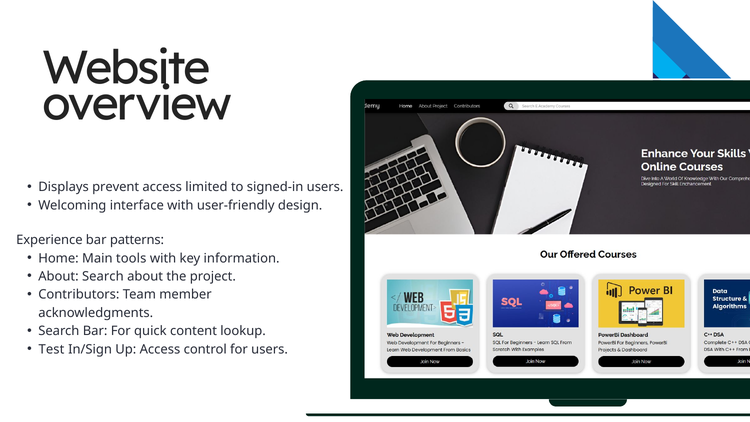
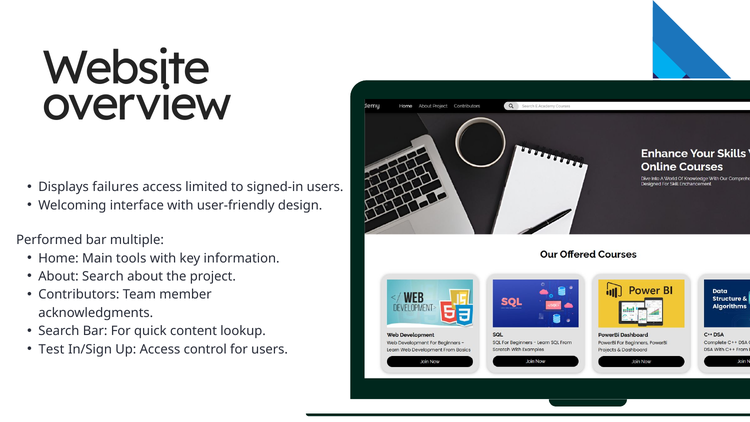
prevent: prevent -> failures (116, 187)
Experience: Experience -> Performed (49, 240)
patterns: patterns -> multiple (137, 240)
